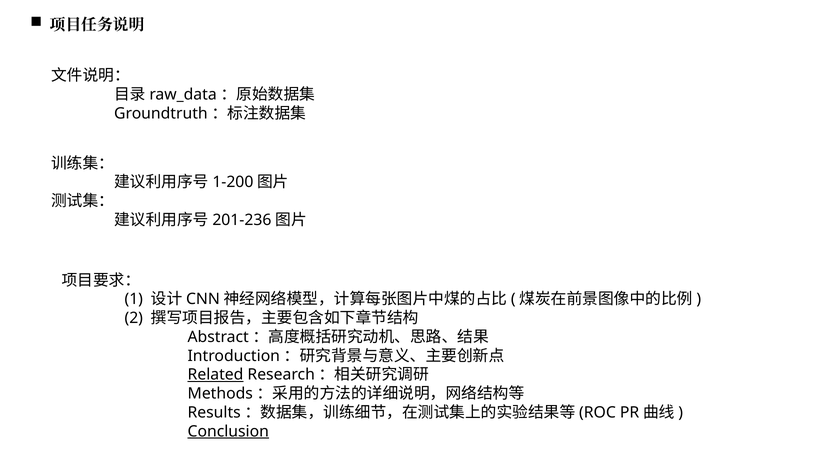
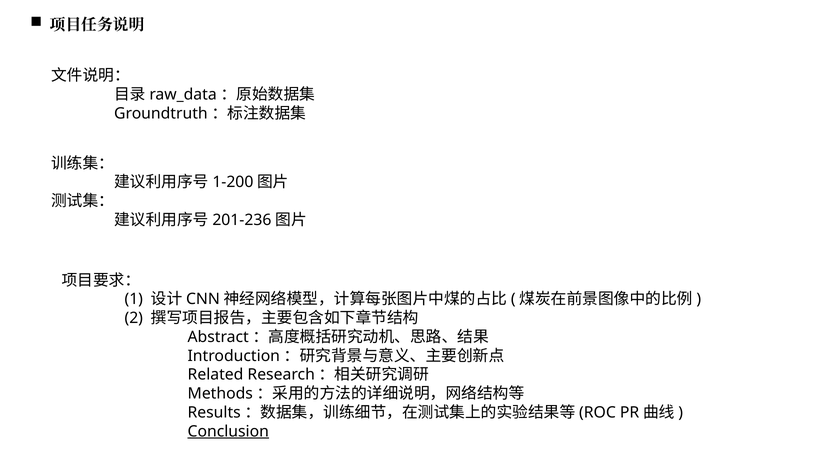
Related underline: present -> none (215, 375)
